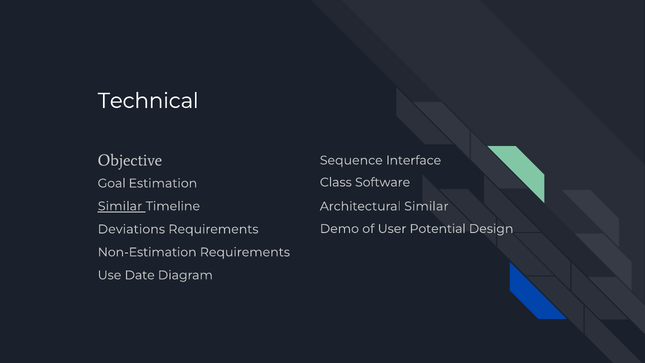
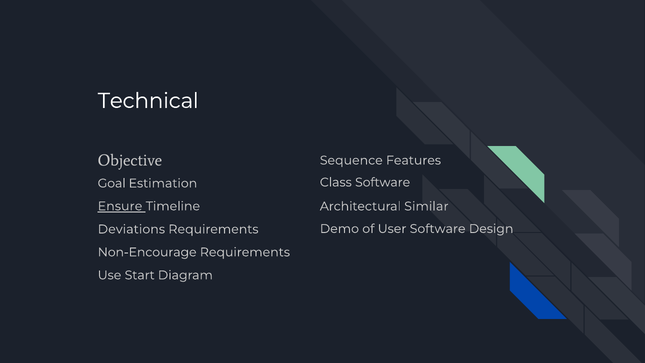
Interface: Interface -> Features (413, 160)
Similar: Similar -> Ensure (120, 206)
User Potential: Potential -> Software (438, 229)
Non-Estimation: Non-Estimation -> Non-Encourage (147, 252)
Date: Date -> Start (140, 275)
